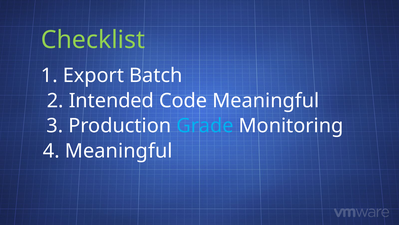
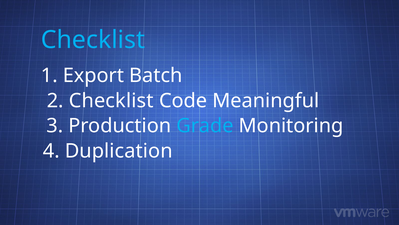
Checklist colour: light green -> light blue (93, 40)
2 Intended: Intended -> Checklist (111, 100)
4 Meaningful: Meaningful -> Duplication (119, 151)
